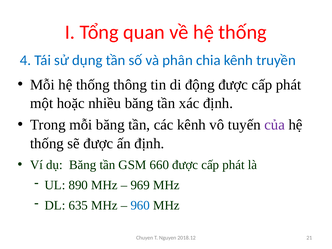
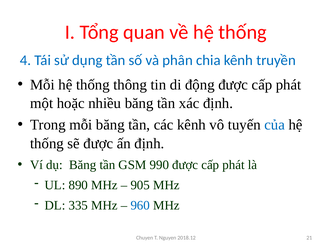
của colour: purple -> blue (275, 125)
660: 660 -> 990 (159, 165)
969: 969 -> 905 (140, 185)
635: 635 -> 335 (78, 205)
